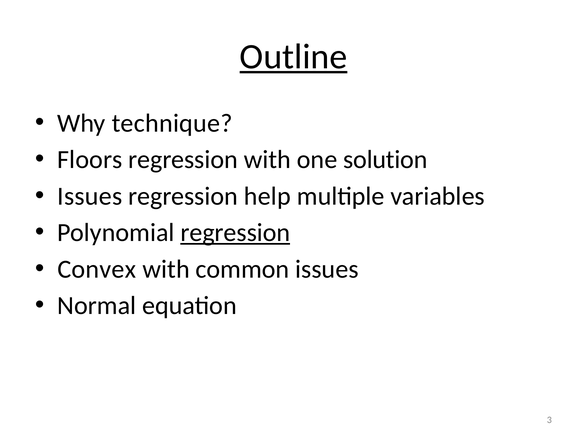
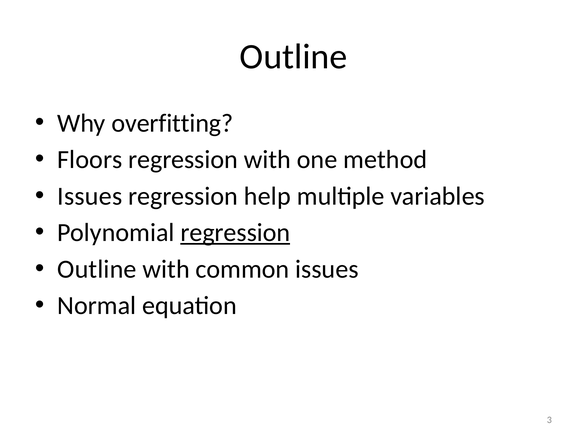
Outline underline: present -> none (293, 57)
technique: technique -> overfitting (172, 123)
solution: solution -> method (385, 160)
Convex: Convex -> Outline (97, 269)
